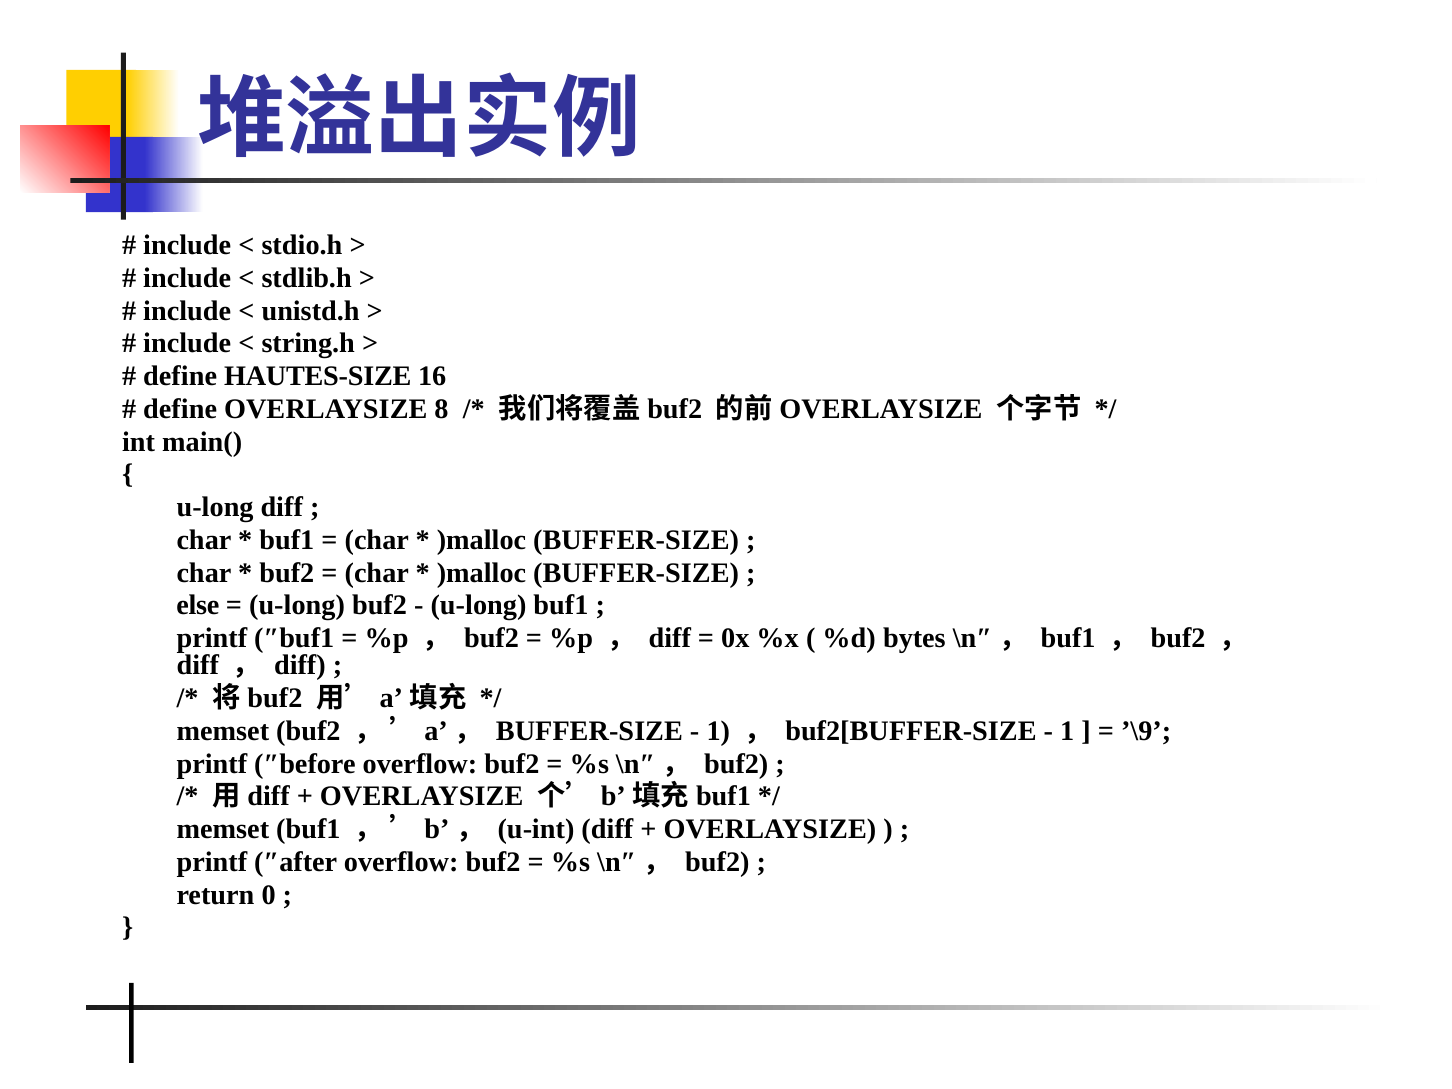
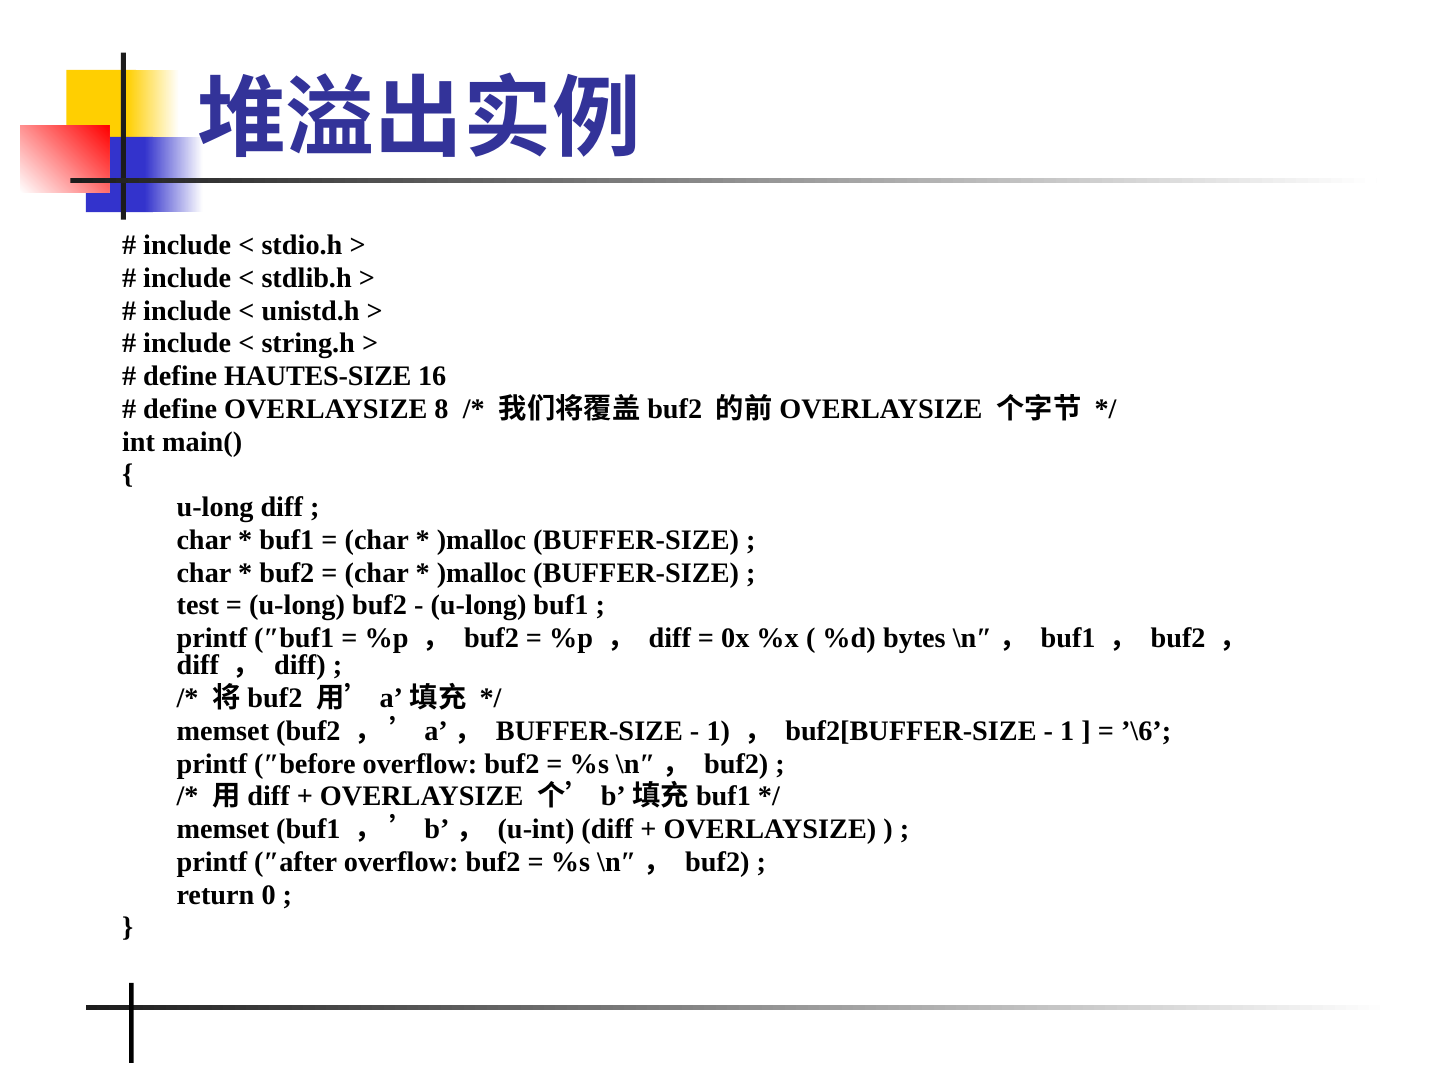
else: else -> test (198, 606)
’\9: ’\9 -> ’\6 (1146, 731)
